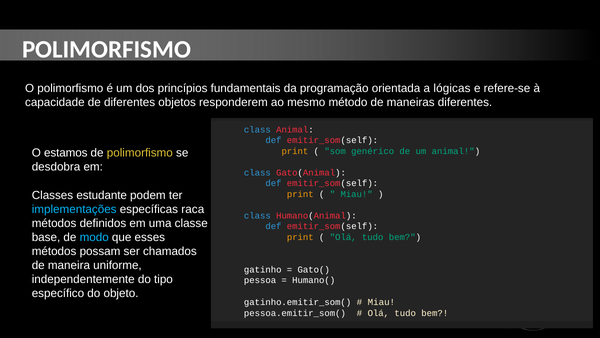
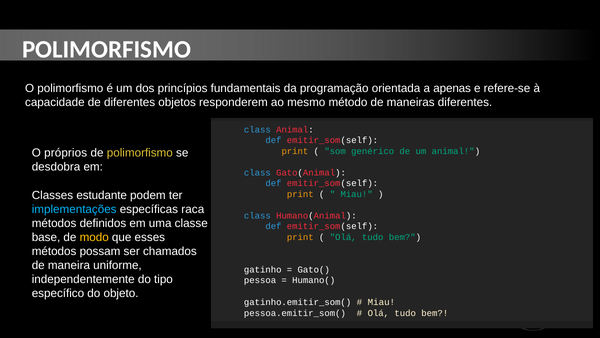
lógicas: lógicas -> apenas (452, 88)
estamos: estamos -> próprios (66, 153)
modo colour: light blue -> yellow (94, 237)
